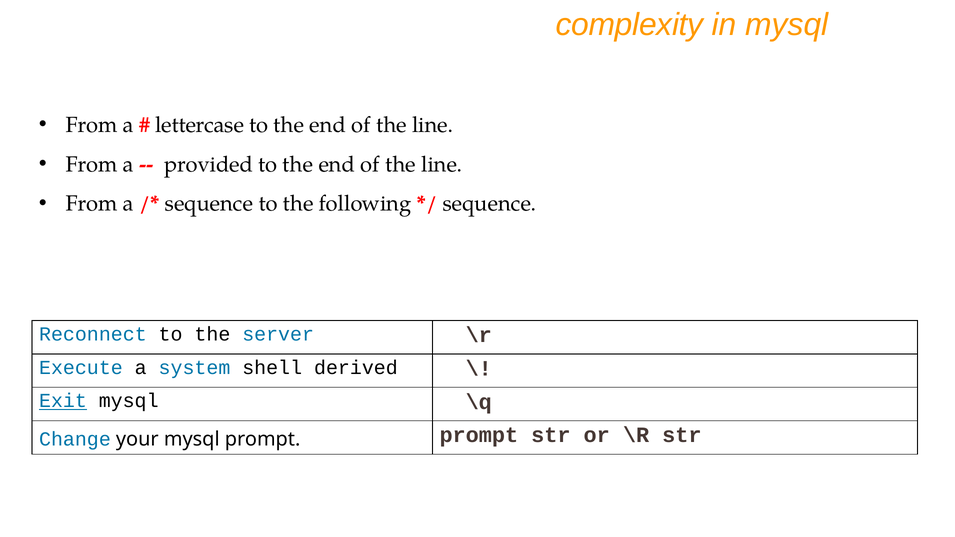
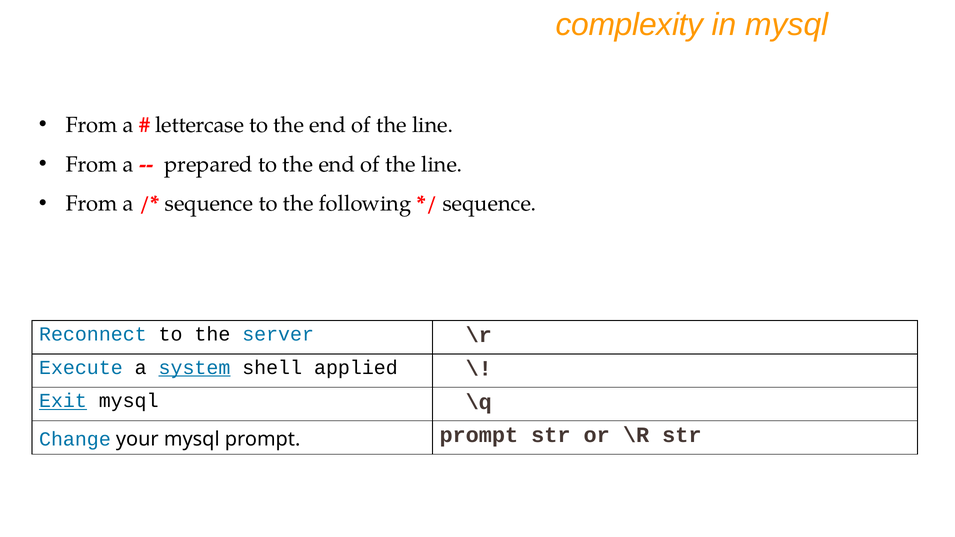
provided: provided -> prepared (209, 164)
system underline: none -> present (194, 368)
derived: derived -> applied (356, 368)
